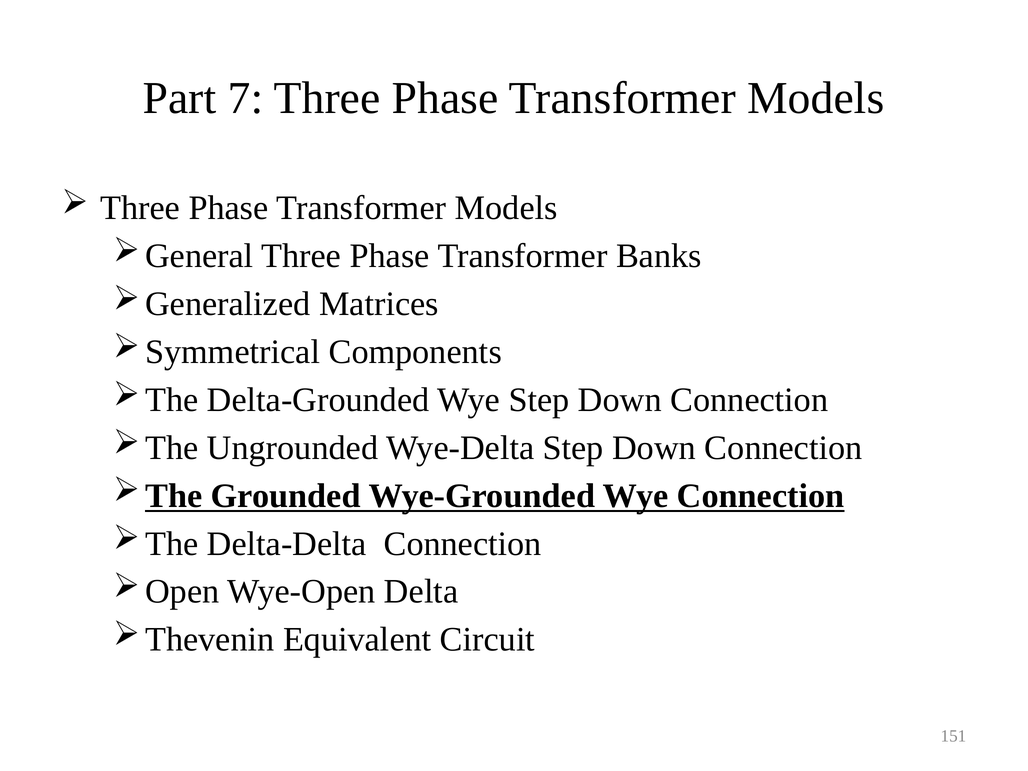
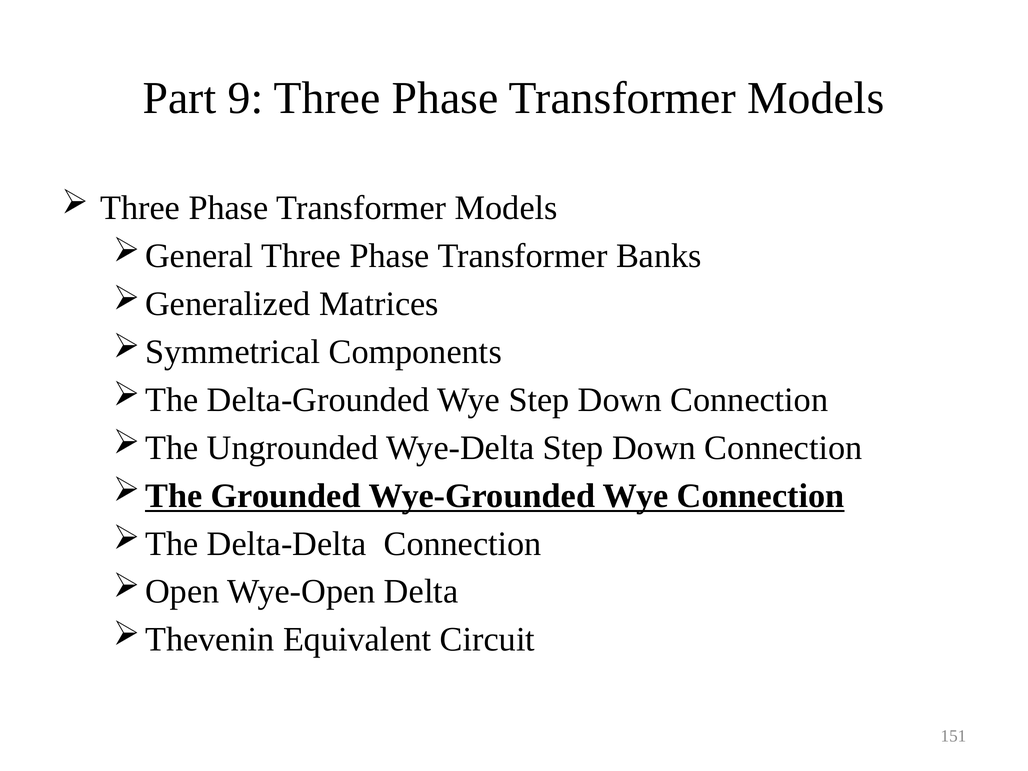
7: 7 -> 9 (245, 98)
